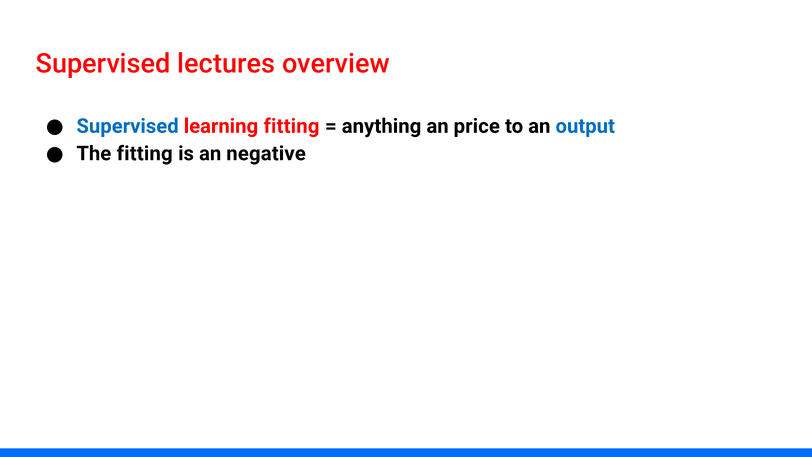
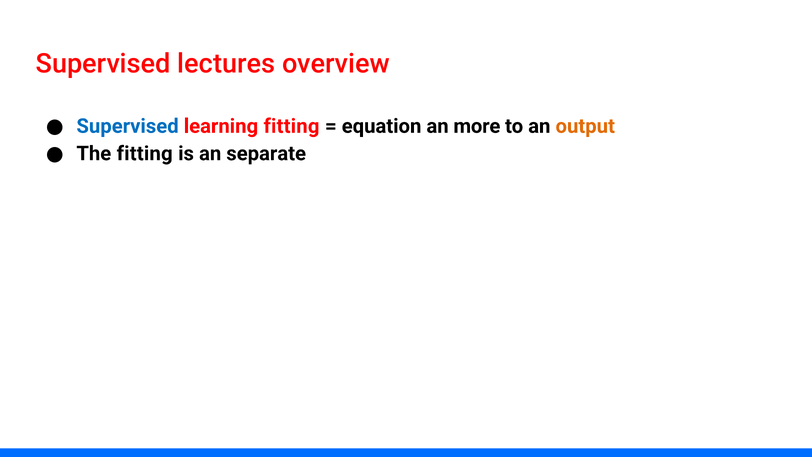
anything: anything -> equation (382, 126)
price: price -> more (477, 126)
output colour: blue -> orange (585, 126)
negative: negative -> separate (266, 153)
